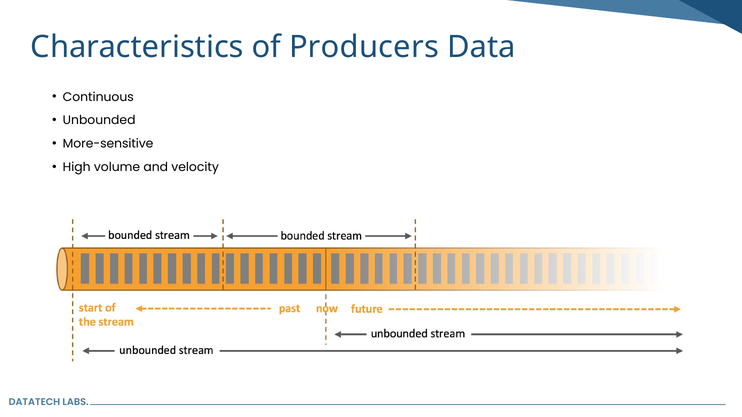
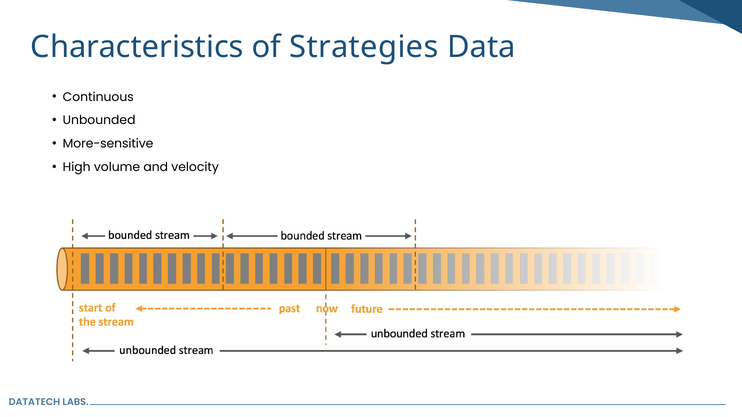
Producers: Producers -> Strategies (364, 47)
